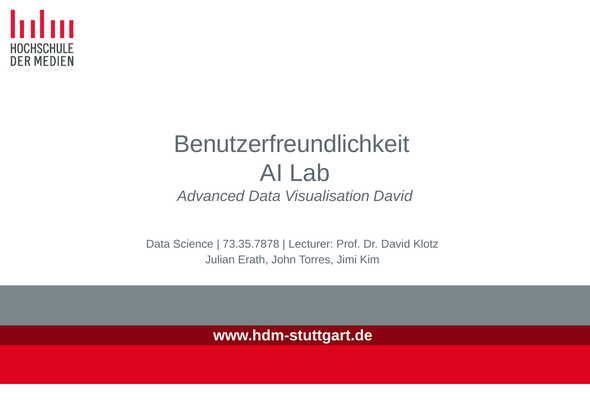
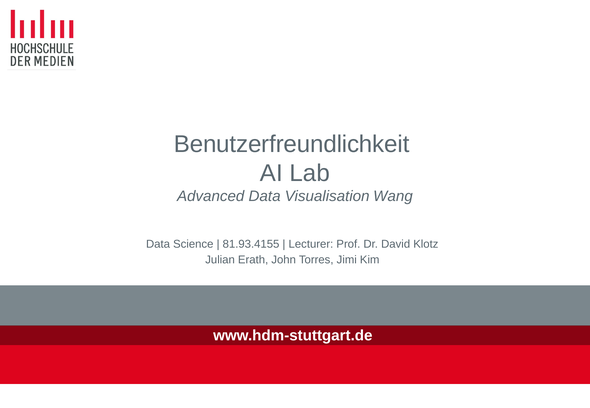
Visualisation David: David -> Wang (393, 196)
73.35.7878: 73.35.7878 -> 81.93.4155 (251, 244)
